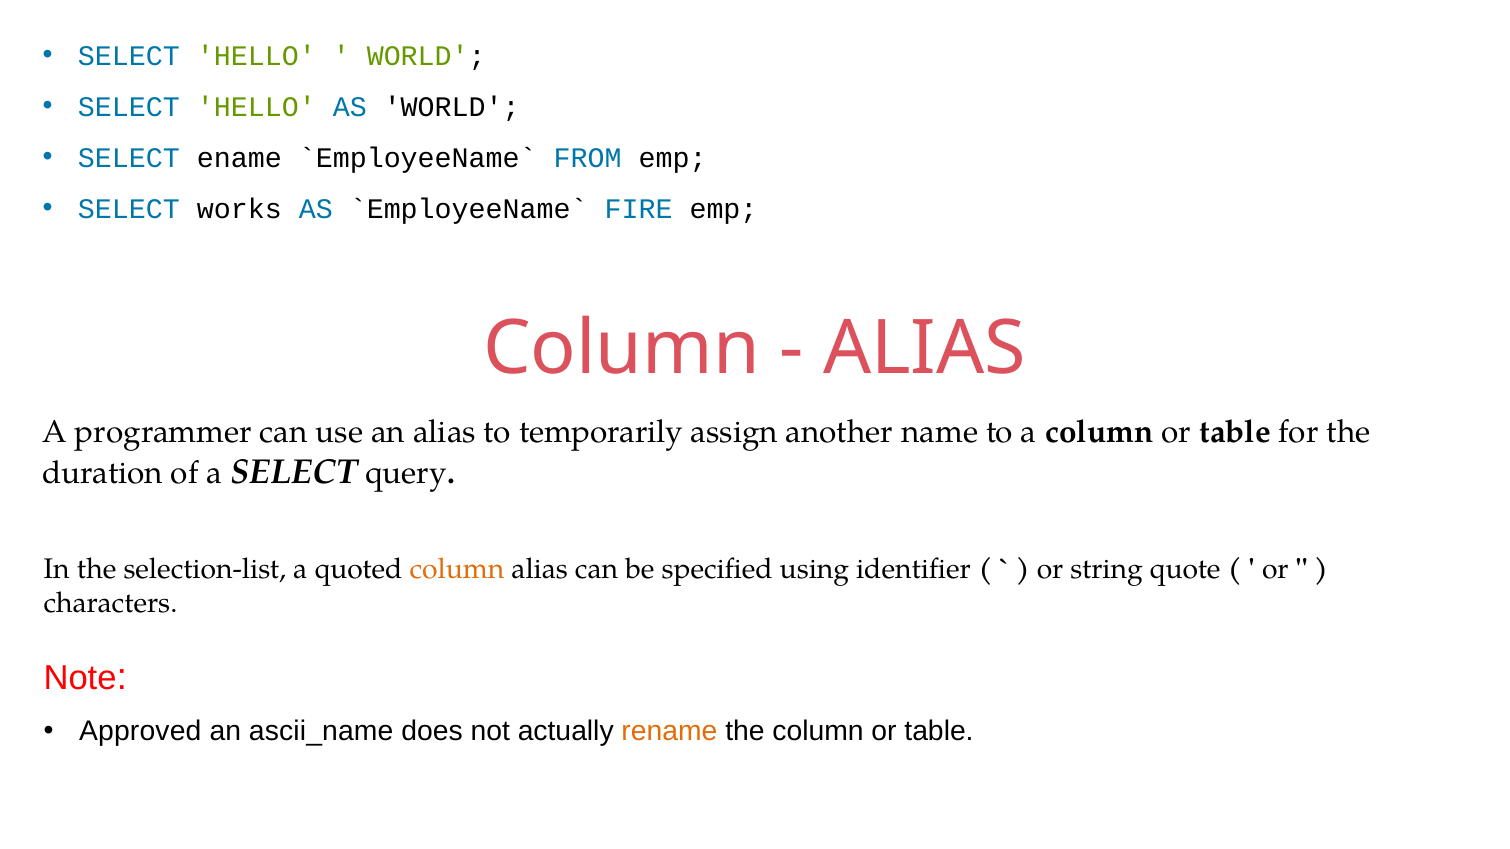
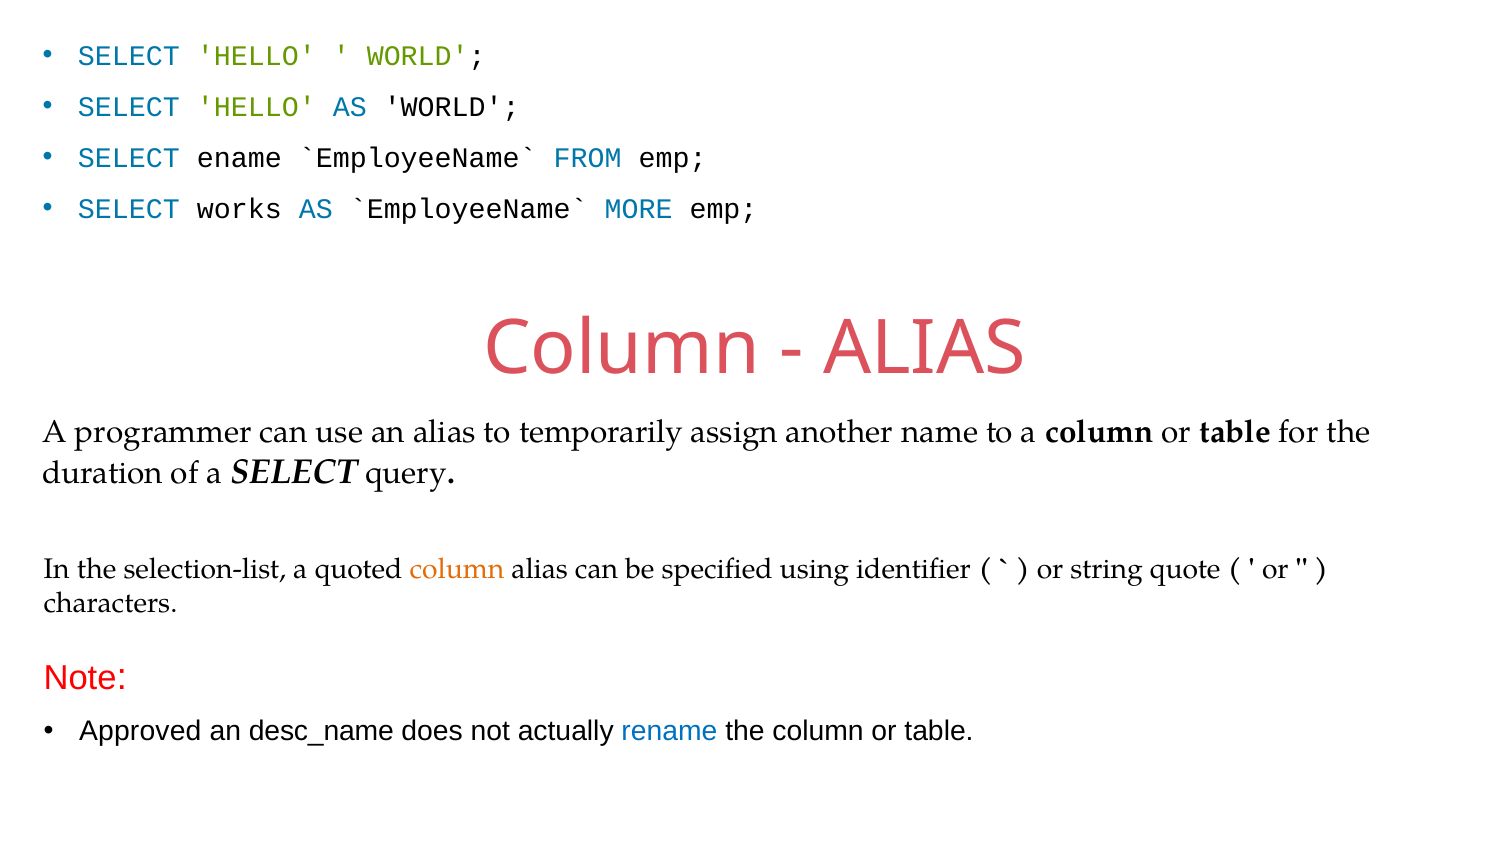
FIRE: FIRE -> MORE (639, 209)
ascii_name: ascii_name -> desc_name (321, 732)
rename colour: orange -> blue (669, 732)
